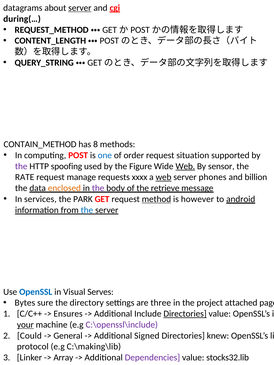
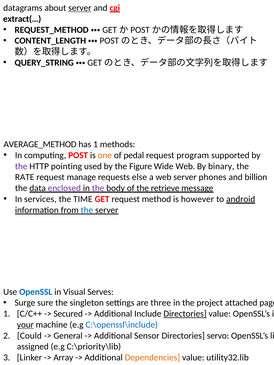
during(…: during(… -> extract(… (22, 19)
CONTAIN_METHOD: CONTAIN_METHOD -> AVERAGE_METHOD (40, 144)
has 8: 8 -> 1 (96, 144)
one colour: blue -> orange (105, 155)
order: order -> pedal (134, 155)
situation: situation -> program (193, 155)
spoofing: spoofing -> pointing (66, 166)
Web underline: present -> none (185, 166)
sensor: sensor -> binary (221, 166)
xxxx: xxxx -> else (139, 177)
web underline: present -> none (164, 177)
enclosed colour: orange -> purple (64, 188)
PARK: PARK -> TIME (83, 199)
method underline: present -> none (156, 199)
Bytes: Bytes -> Surge (25, 303)
the directory: directory -> singleton (87, 303)
Ensures: Ensures -> Secured (68, 314)
C:\openssl\include colour: purple -> blue (122, 325)
Signed: Signed -> Sensor (147, 336)
knew: knew -> servo (218, 336)
protocol: protocol -> assigned (33, 347)
C:\making\lib: C:\making\lib -> C:\priority\lib (94, 347)
Dependencies colour: purple -> orange (152, 358)
stocks32.lib: stocks32.lib -> utility32.lib (228, 358)
